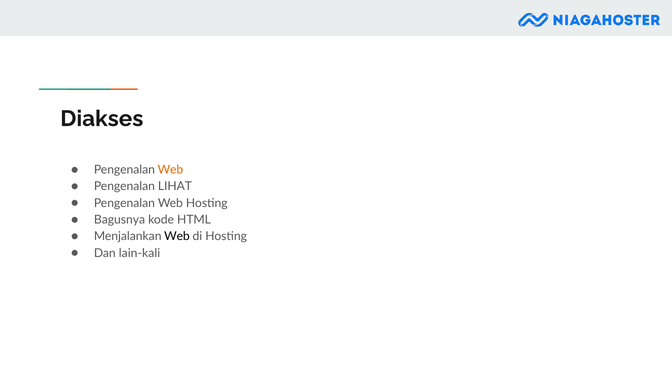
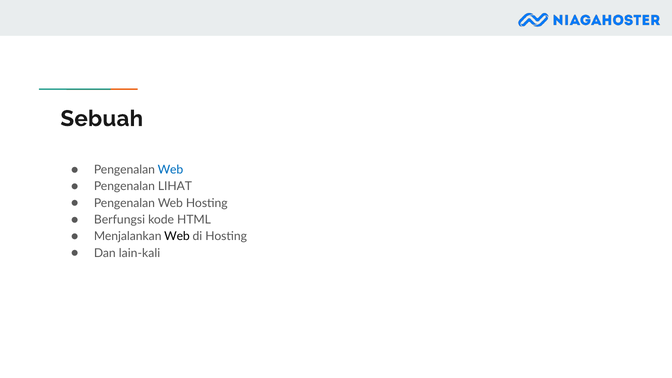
Diakses: Diakses -> Sebuah (102, 119)
Web colour: orange -> blue (170, 170)
Bagusnya: Bagusnya -> Berfungsi (120, 220)
